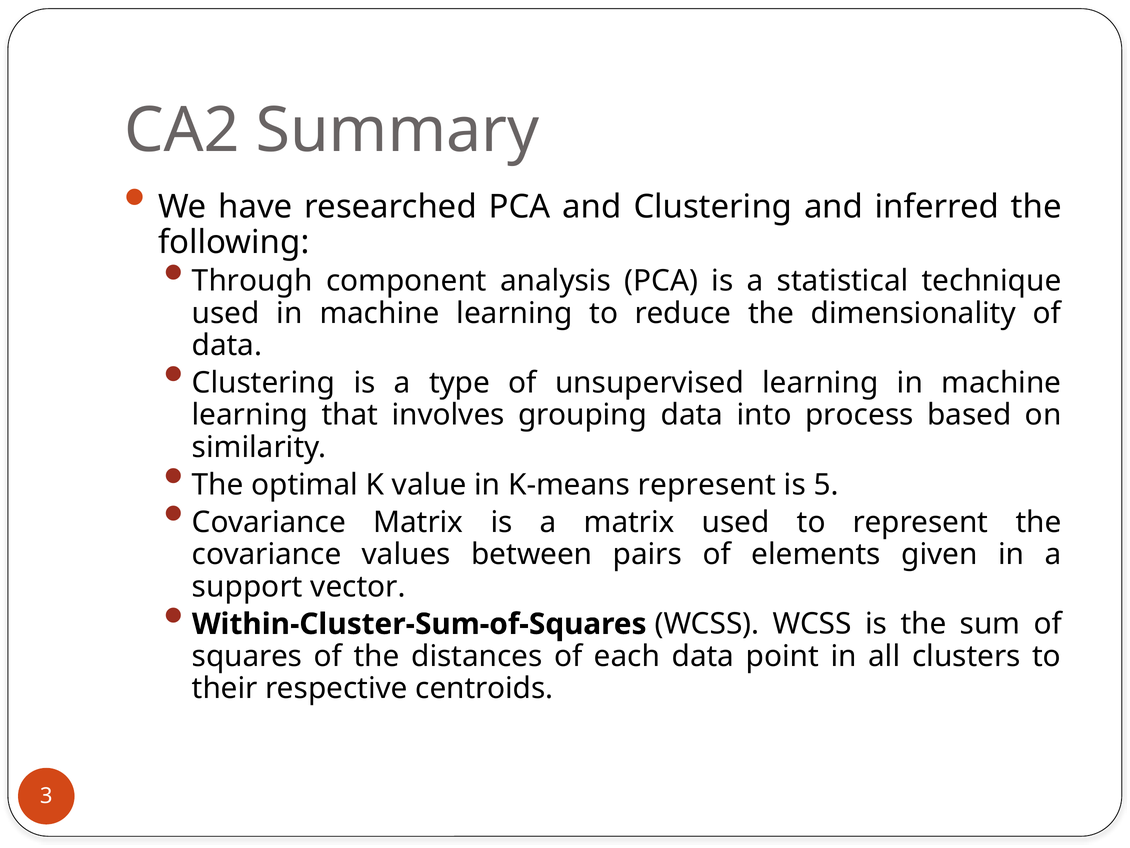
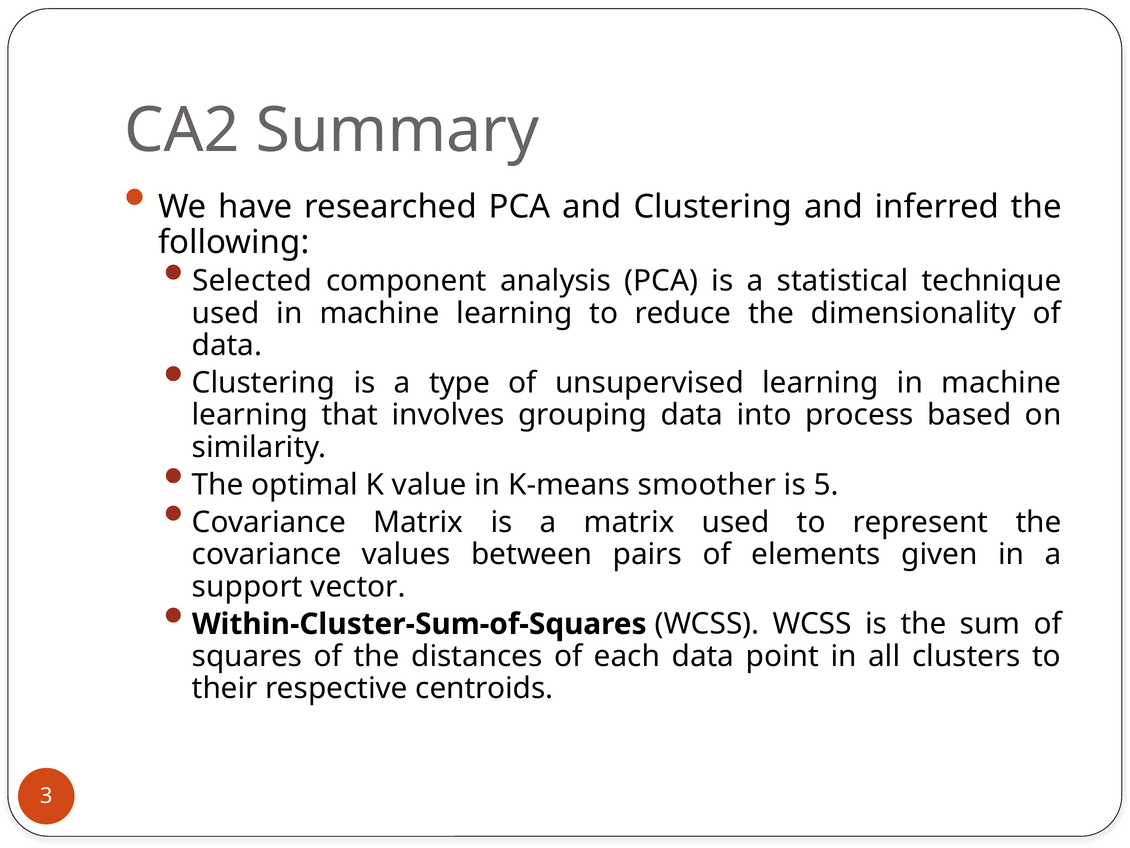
Through: Through -> Selected (252, 281)
K-means represent: represent -> smoother (707, 485)
